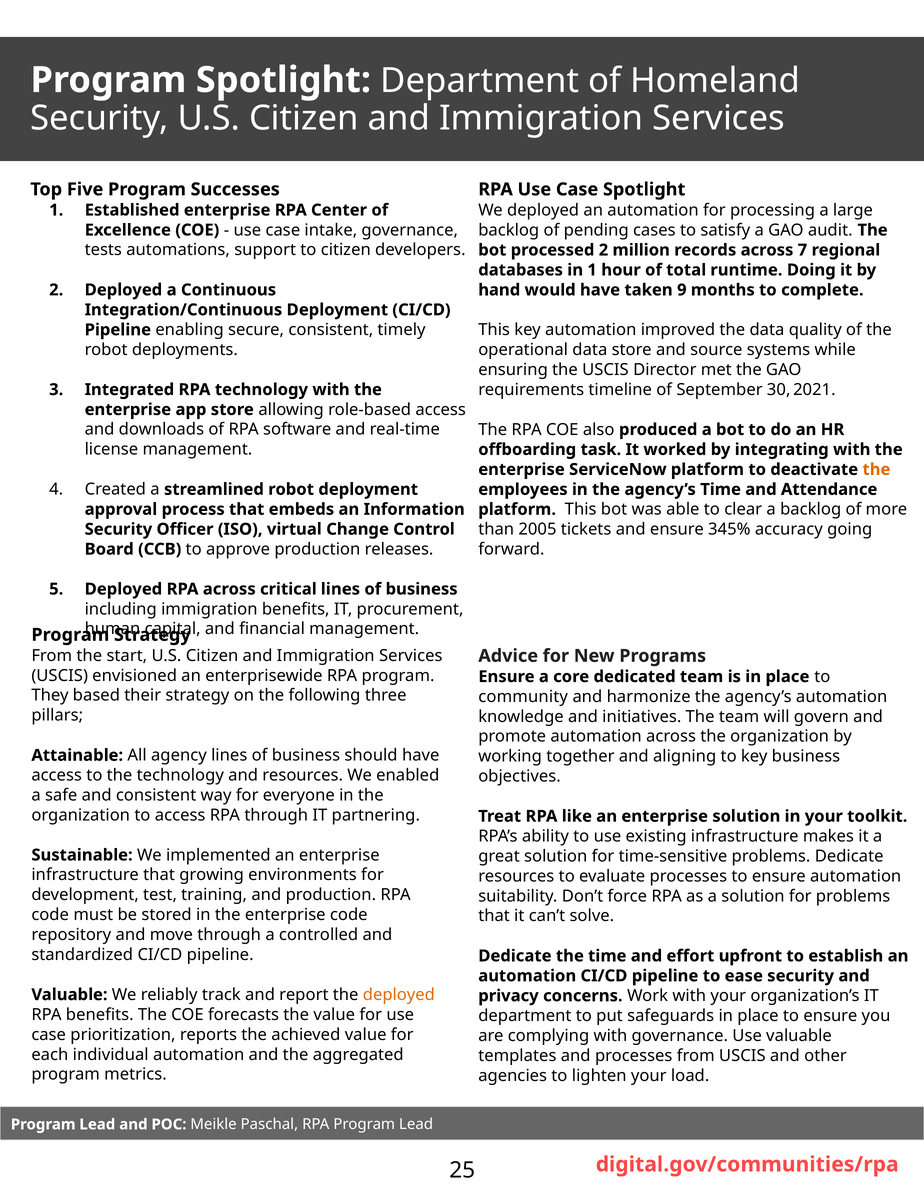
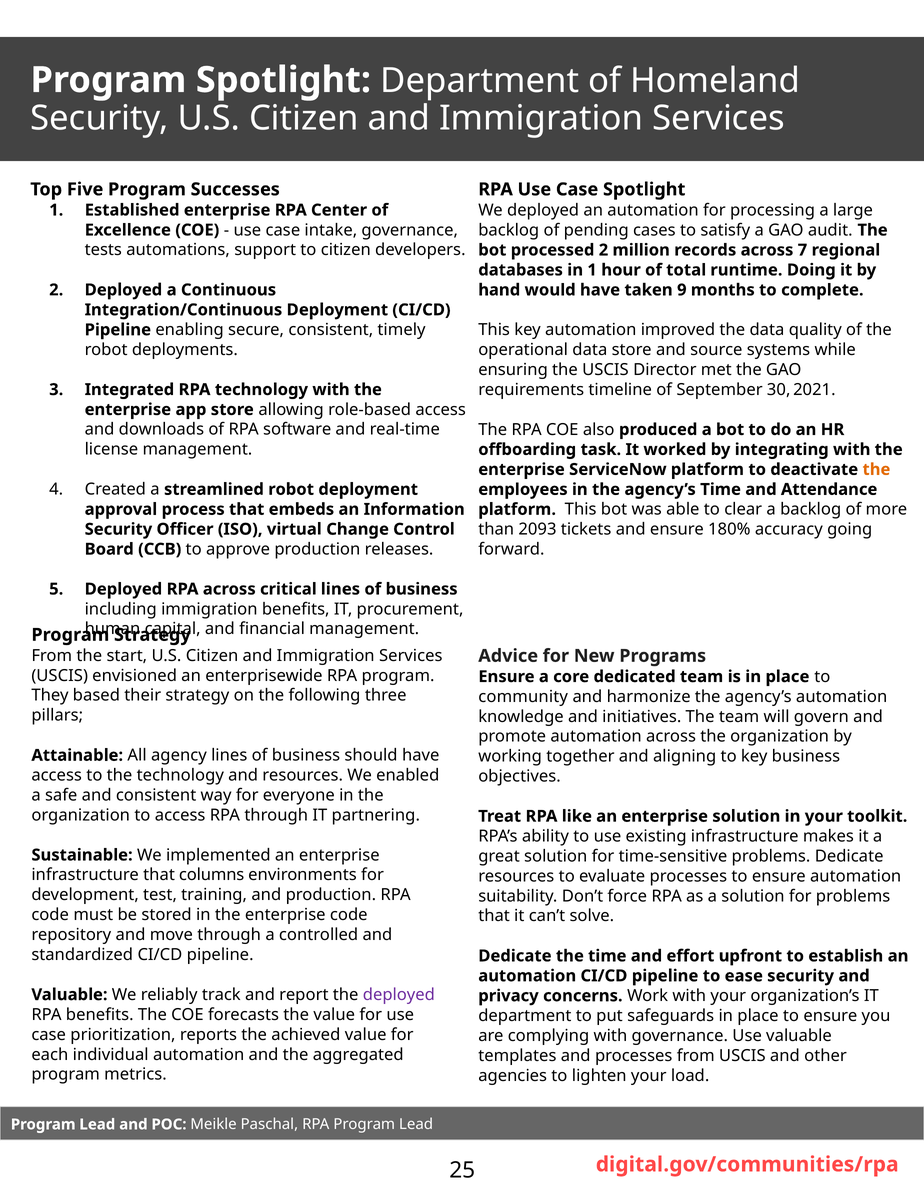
2005: 2005 -> 2093 (537, 529)
345%: 345% -> 180% (729, 529)
growing: growing -> columns (212, 875)
deployed colour: orange -> purple (399, 994)
